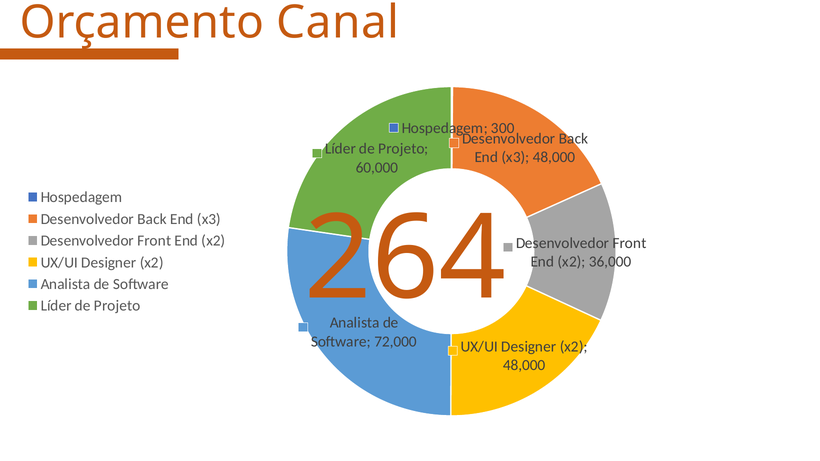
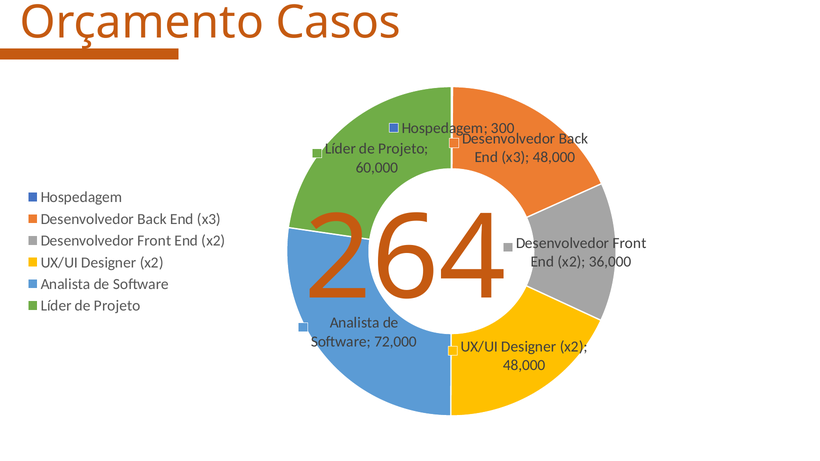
Canal: Canal -> Casos (338, 23)
